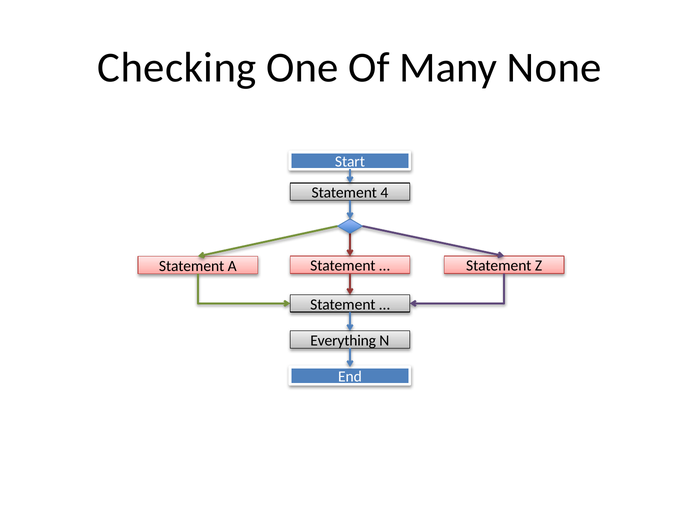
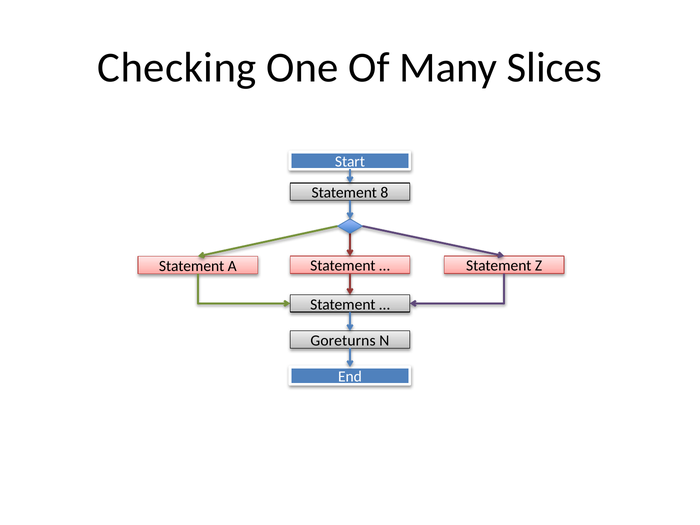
None: None -> Slices (554, 68)
4: 4 -> 8 (384, 193)
Everything: Everything -> Goreturns (343, 341)
